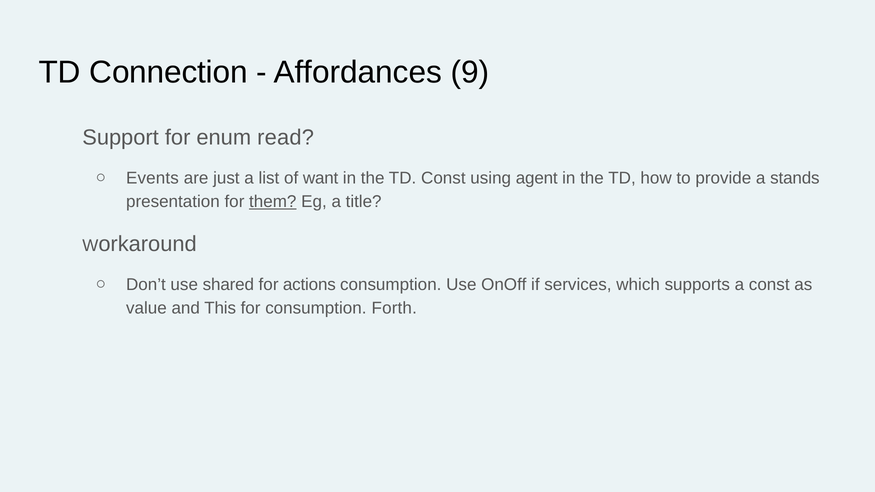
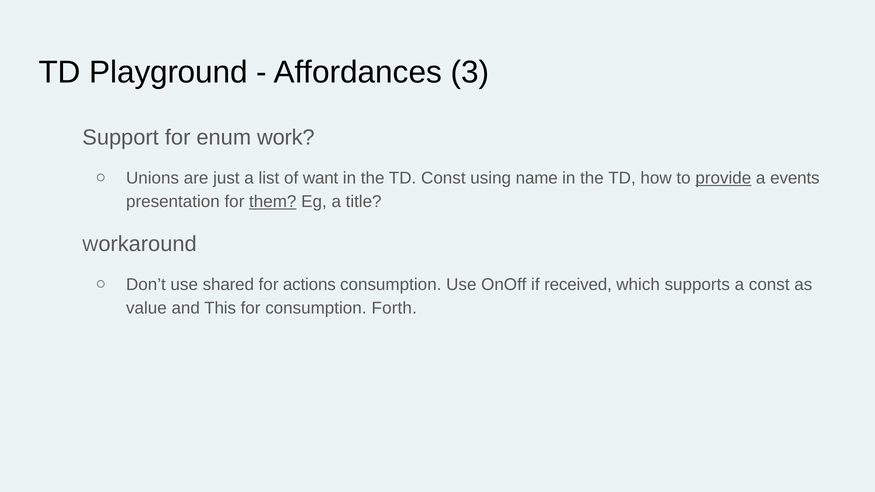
Connection: Connection -> Playground (169, 72)
9: 9 -> 3 (470, 72)
read: read -> work (286, 138)
Events: Events -> Unions (153, 178)
agent: agent -> name (537, 178)
provide underline: none -> present (723, 178)
stands: stands -> events (795, 178)
services: services -> received (578, 285)
